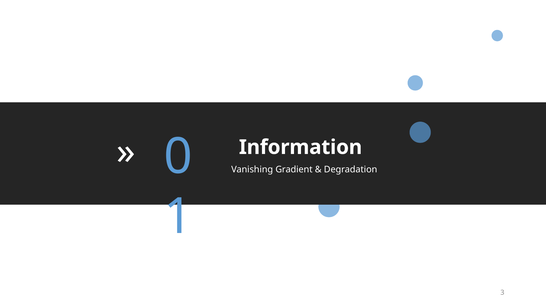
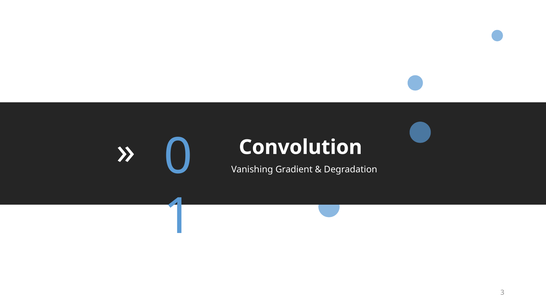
Information: Information -> Convolution (300, 147)
